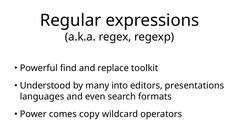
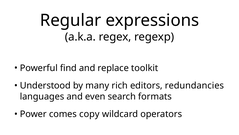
into: into -> rich (120, 85)
presentations: presentations -> redundancies (194, 85)
